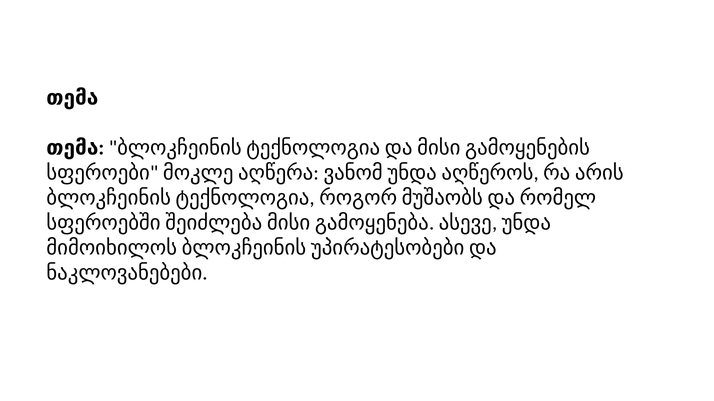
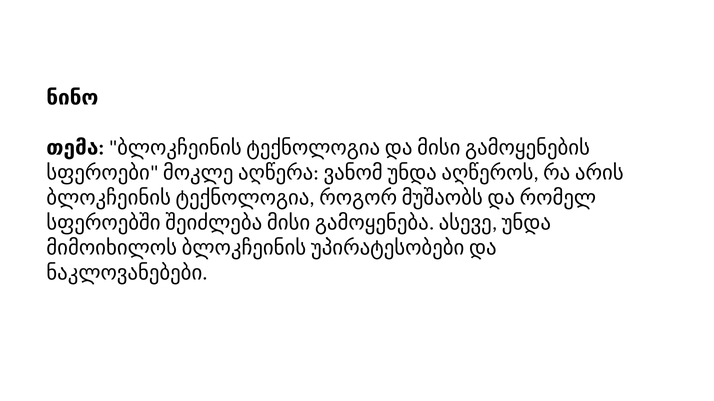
თემა: თემა -> ნინო (72, 98)
